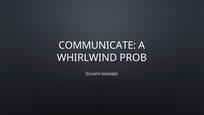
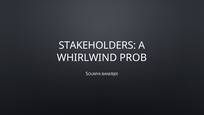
COMMUNICATE: COMMUNICATE -> STAKEHOLDERS (97, 45)
